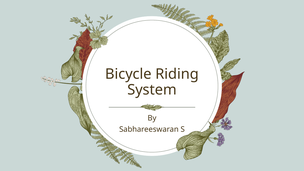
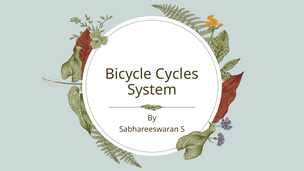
Riding: Riding -> Cycles (177, 74)
